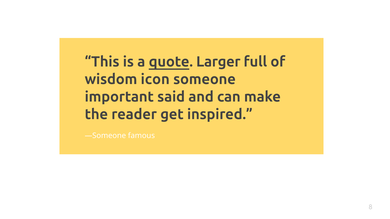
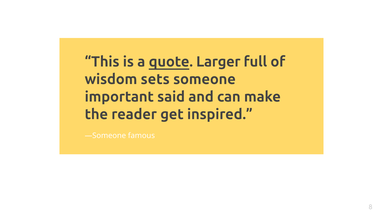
icon: icon -> sets (155, 79)
